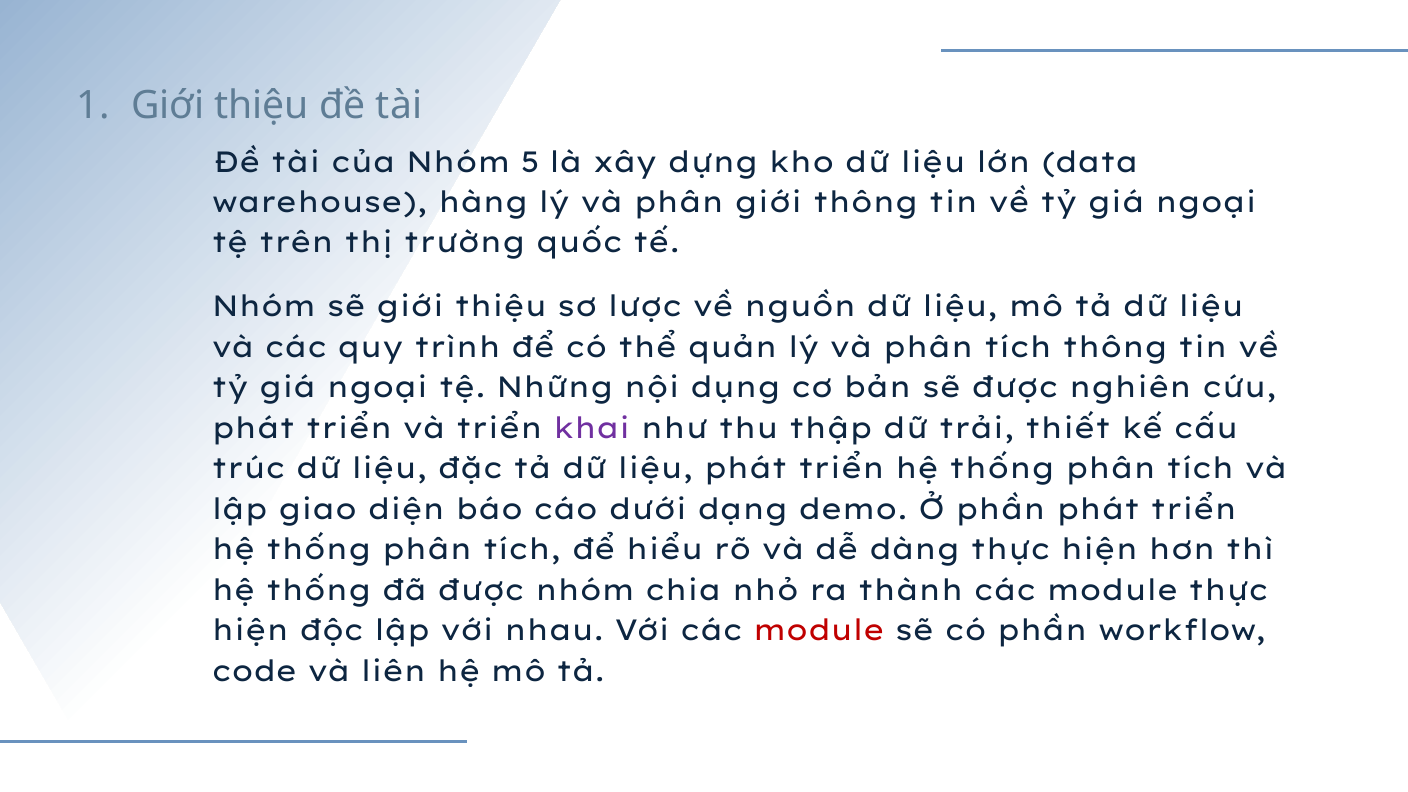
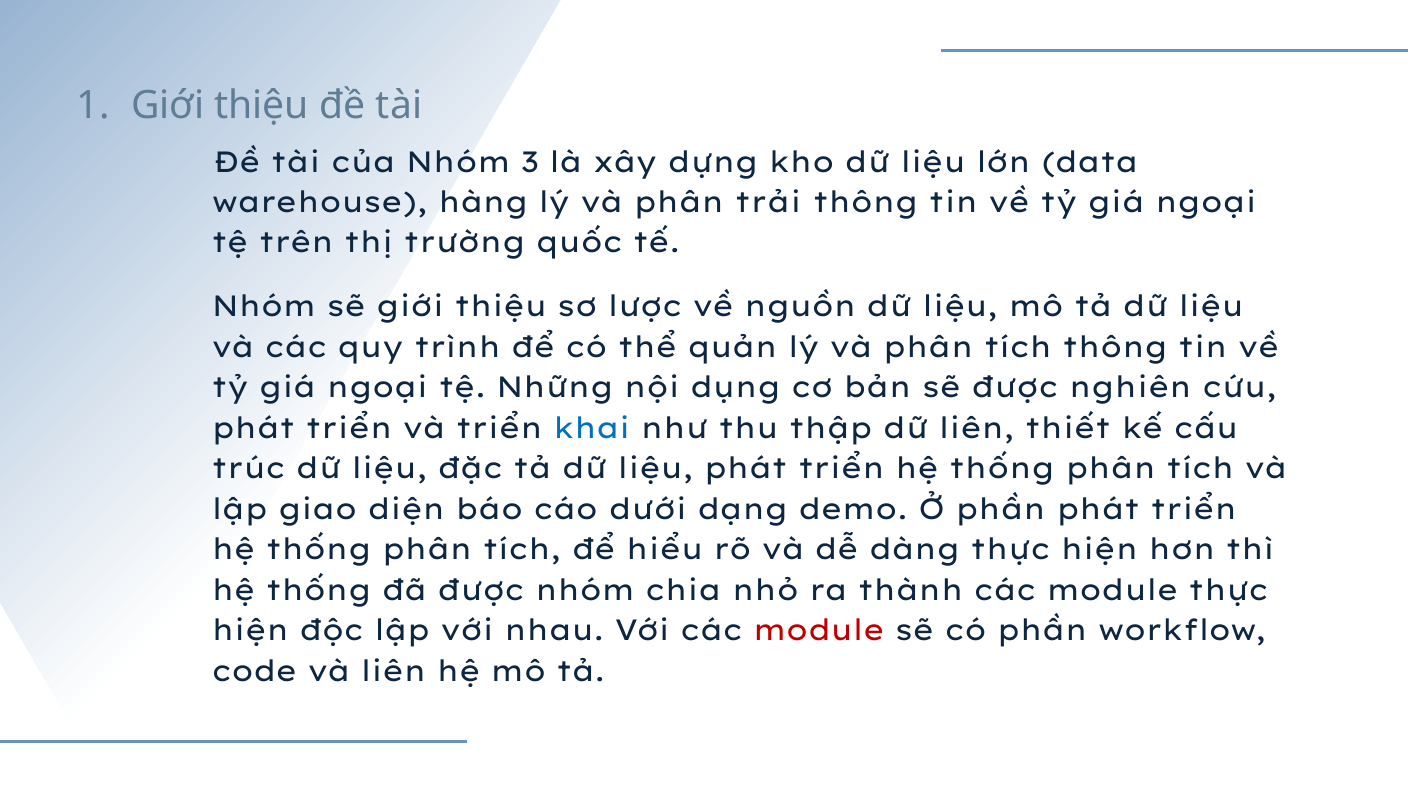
5: 5 -> 3 (530, 162)
phân giới: giới -> trải (768, 203)
khai colour: purple -> blue (592, 429)
dữ trải: trải -> liên (977, 429)
